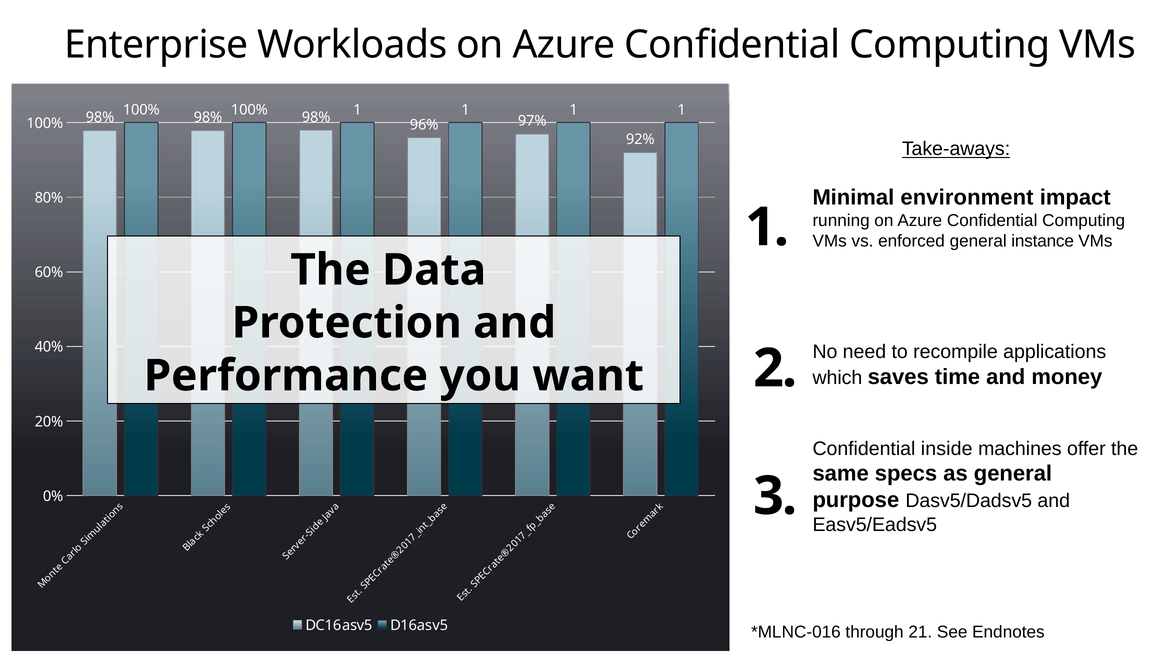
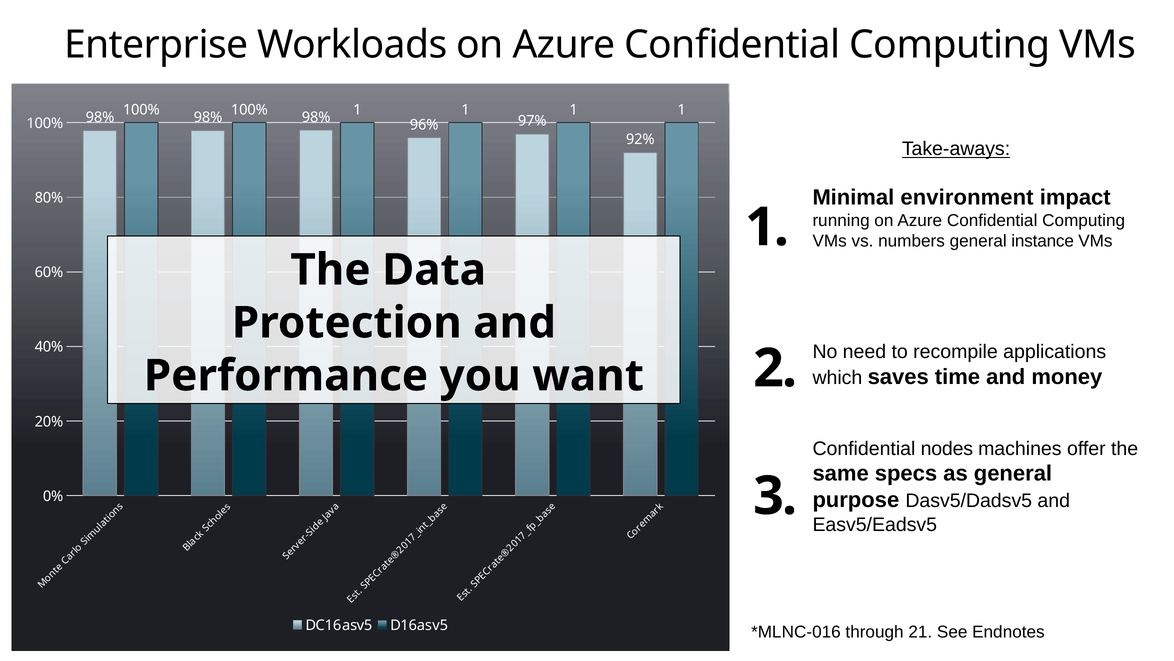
enforced: enforced -> numbers (912, 241)
inside: inside -> nodes (947, 448)
